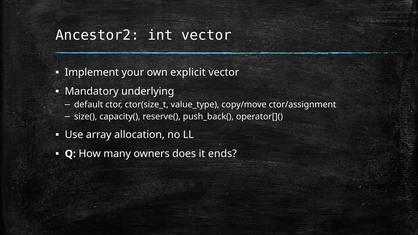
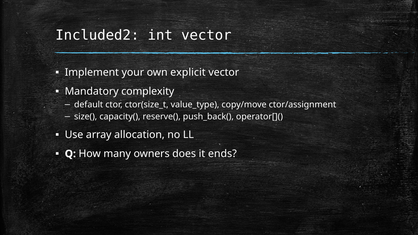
Ancestor2: Ancestor2 -> Included2 (97, 35)
underlying: underlying -> complexity (148, 92)
